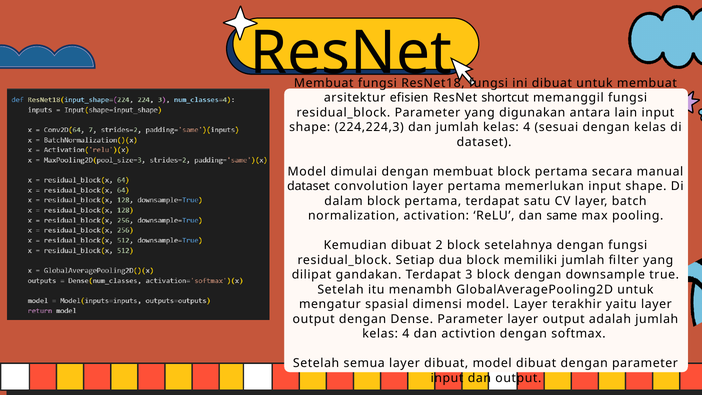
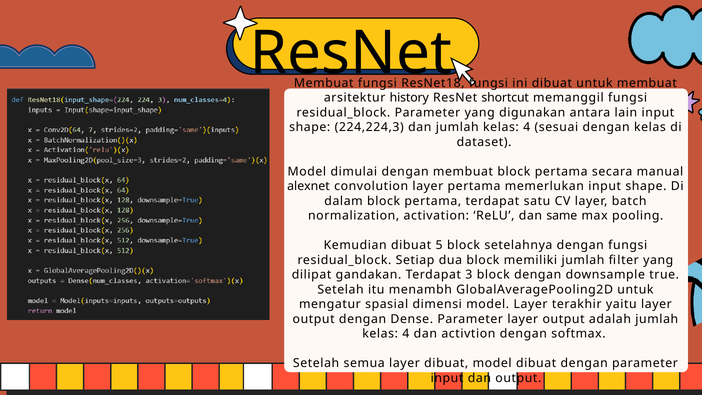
efisien: efisien -> history (409, 98)
dataset: dataset -> alexnet (308, 186)
2: 2 -> 5 (439, 245)
